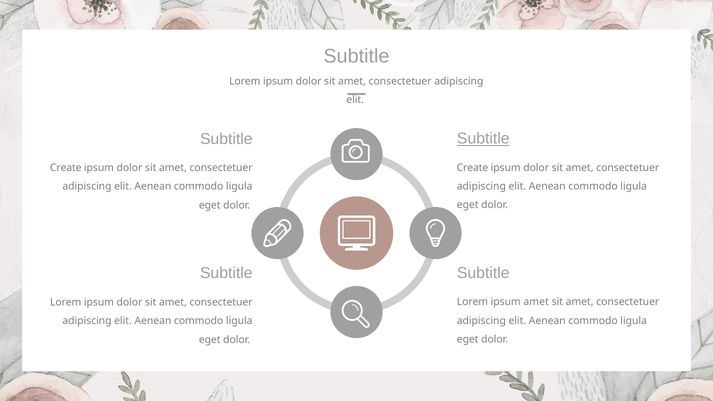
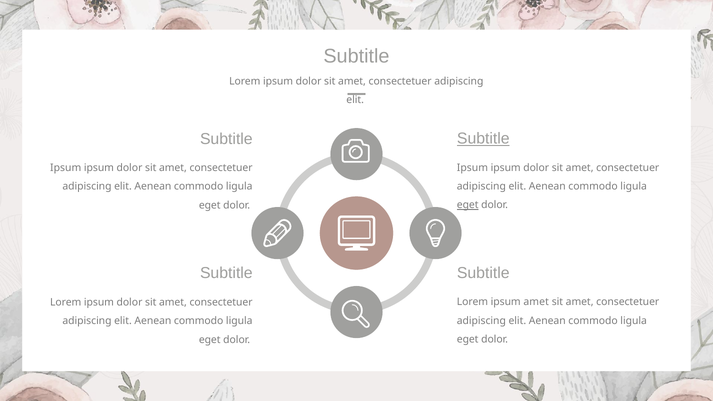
Create: Create -> Ipsum (472, 168)
Create: Create -> Ipsum (66, 168)
eget underline: none -> present (468, 205)
